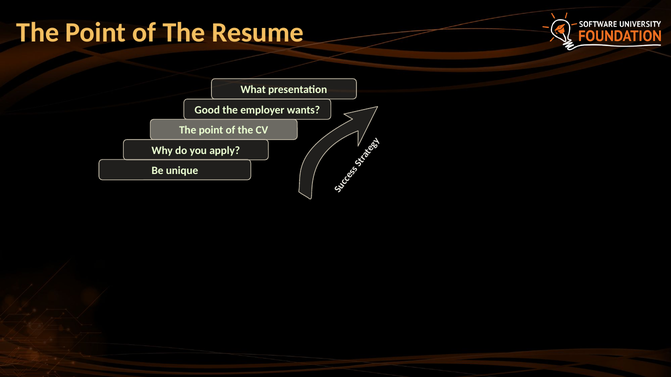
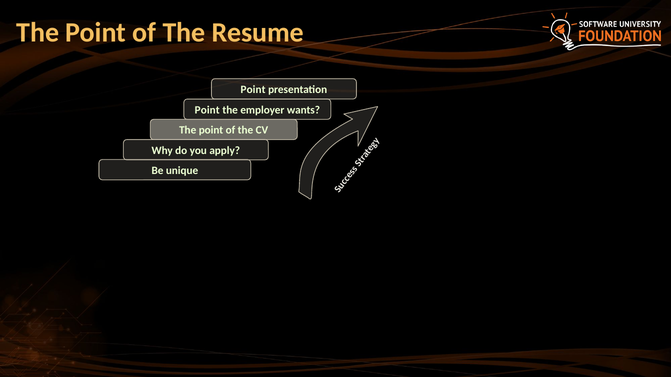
What: What -> Point (253, 90)
Good: Good -> Point (207, 110)
